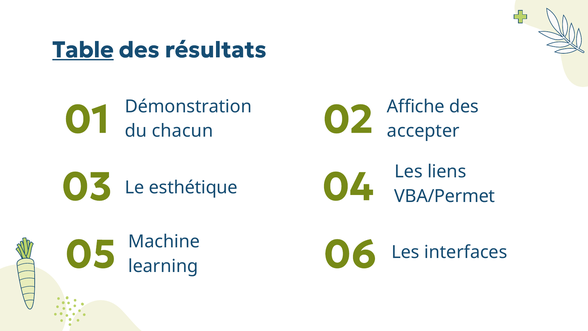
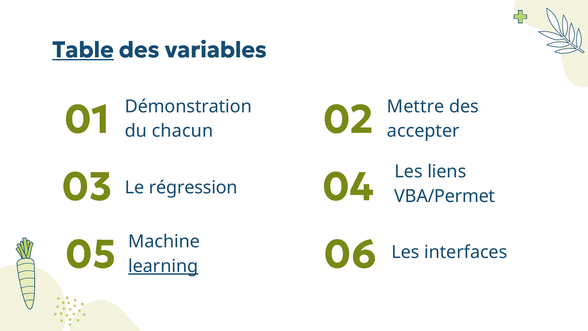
résultats: résultats -> variables (216, 50)
Affiche: Affiche -> Mettre (416, 106)
esthétique: esthétique -> régression (193, 187)
learning underline: none -> present (163, 266)
